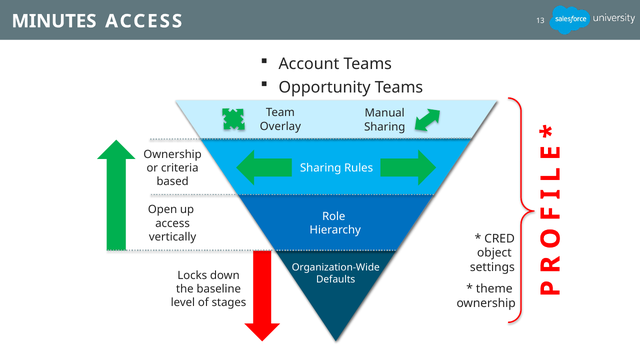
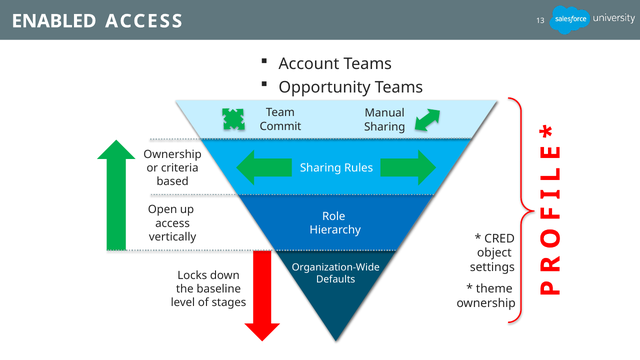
MINUTES: MINUTES -> ENABLED (54, 21)
Overlay: Overlay -> Commit (280, 126)
